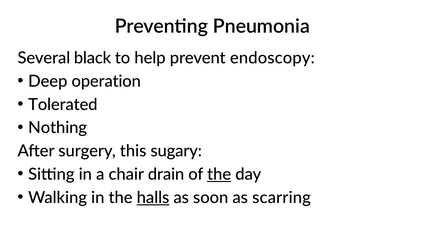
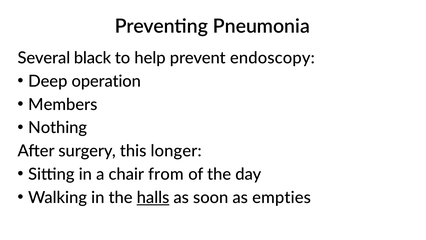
Tolerated: Tolerated -> Members (63, 104)
sugary: sugary -> longer (176, 151)
drain: drain -> from (166, 174)
the underline: present -> none (219, 174)
scarring: scarring -> empties (282, 197)
